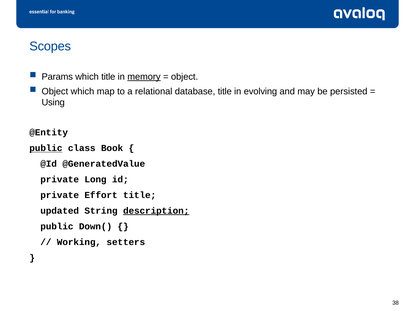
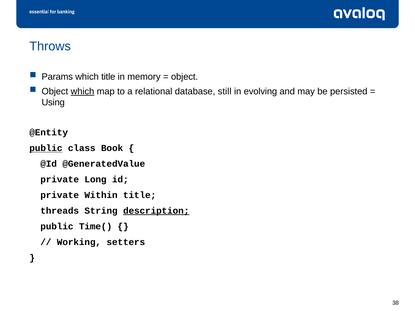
Scopes: Scopes -> Throws (50, 46)
memory underline: present -> none (144, 77)
which underline: none -> present (82, 91)
database title: title -> still (225, 91)
Effort: Effort -> Within (101, 195)
updated: updated -> threads (60, 211)
Down(: Down( -> Time( (95, 227)
